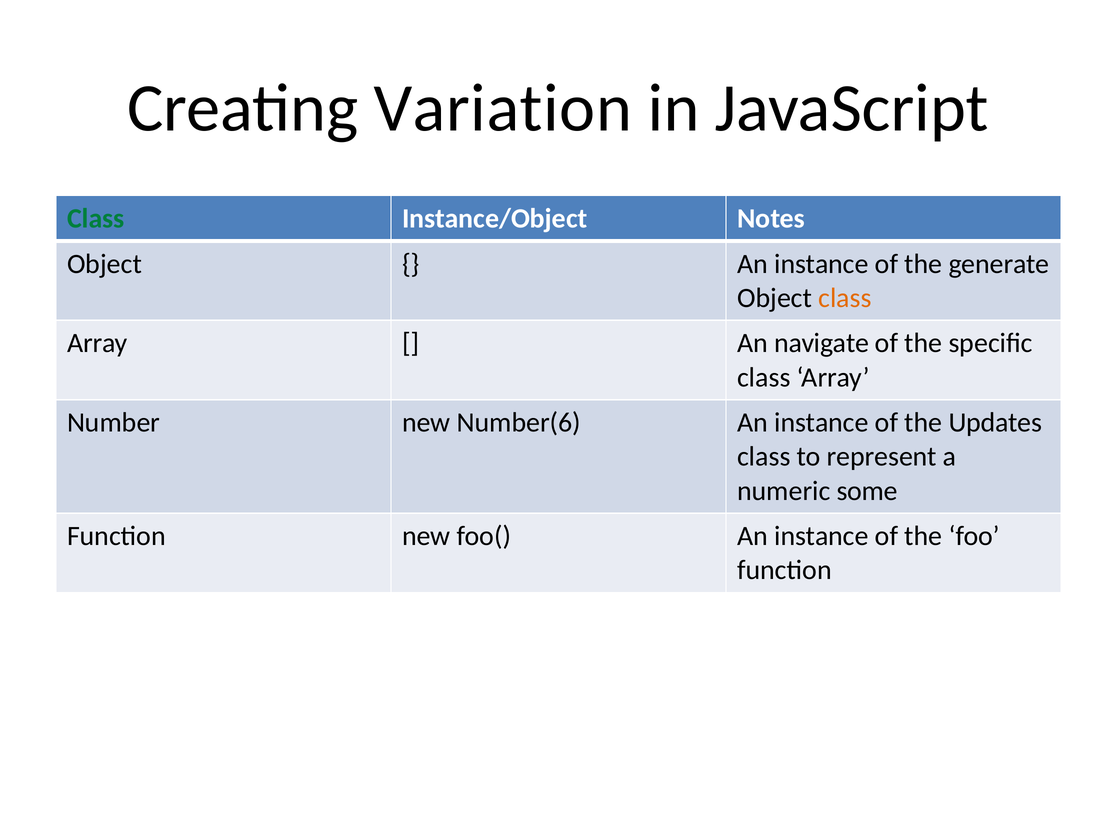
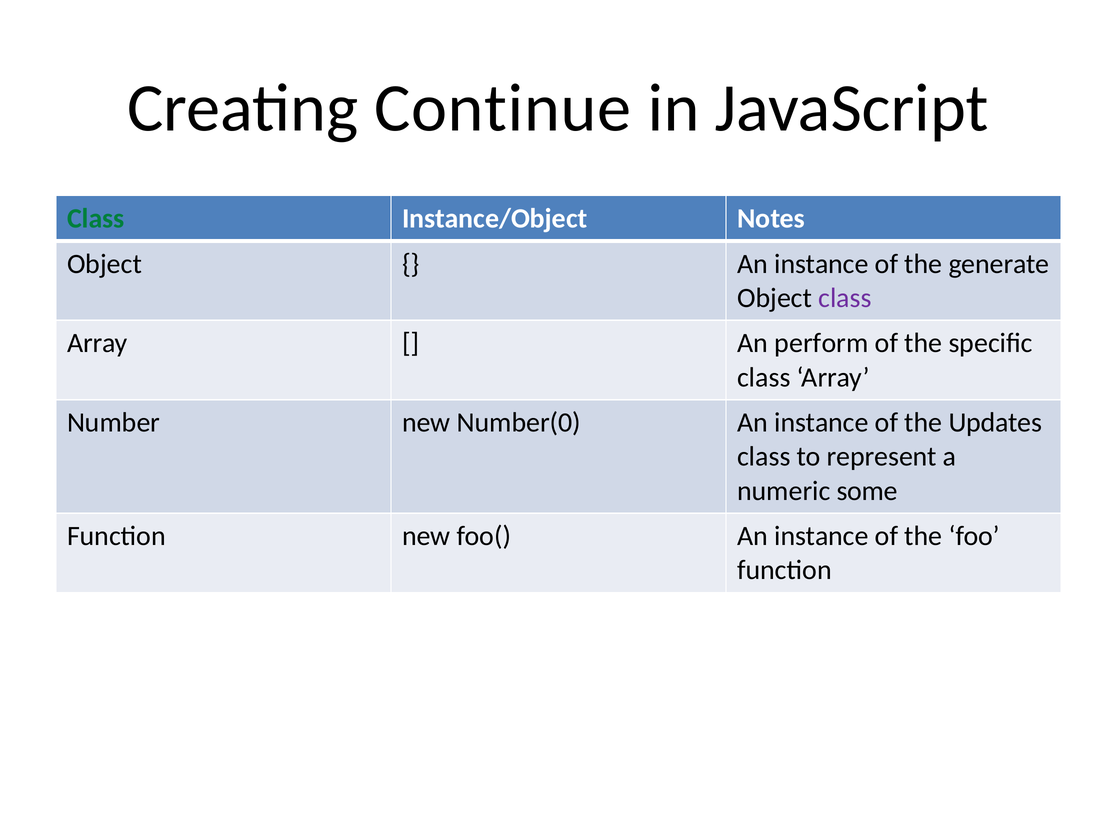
Variation: Variation -> Continue (503, 108)
class colour: orange -> purple (845, 298)
navigate: navigate -> perform (821, 343)
Number(6: Number(6 -> Number(0 (519, 423)
